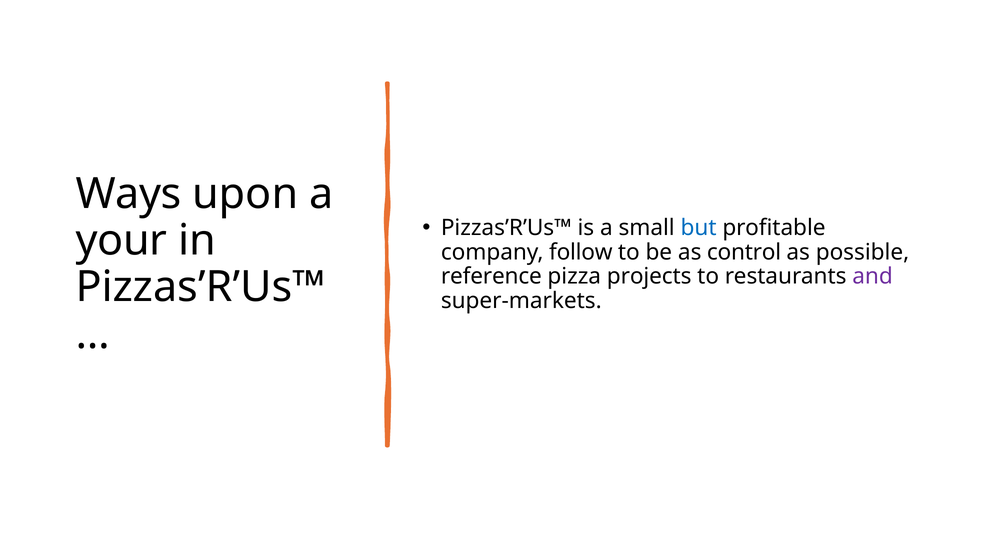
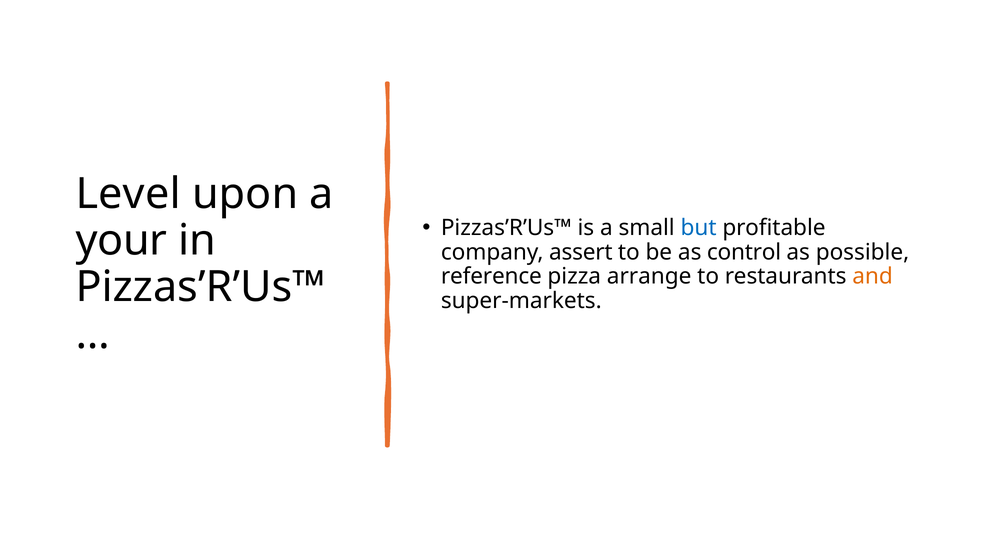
Ways: Ways -> Level (128, 194)
follow: follow -> assert (581, 252)
projects: projects -> arrange (649, 277)
and colour: purple -> orange (873, 277)
